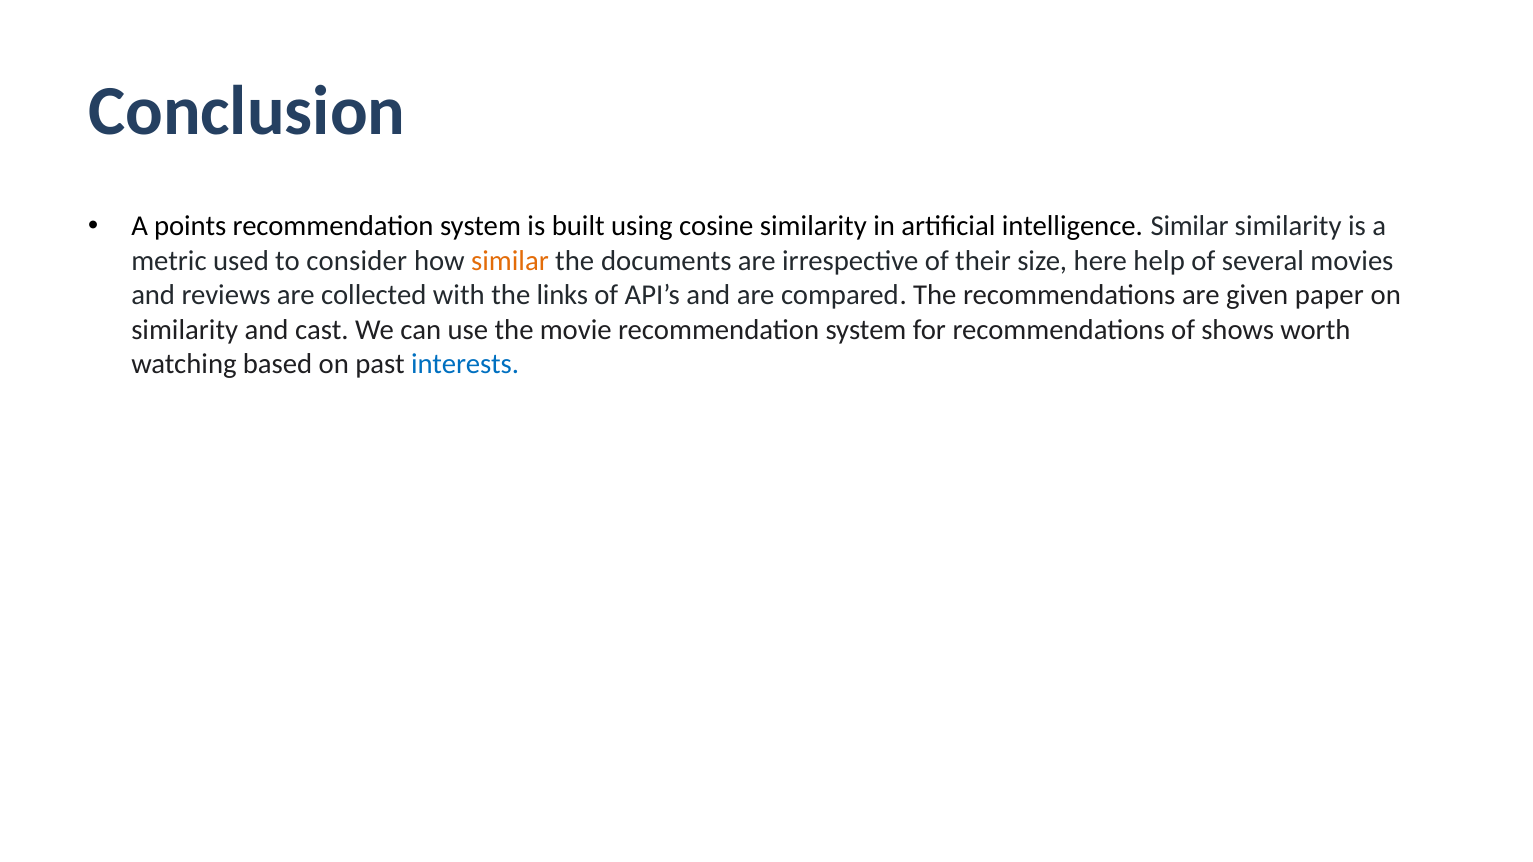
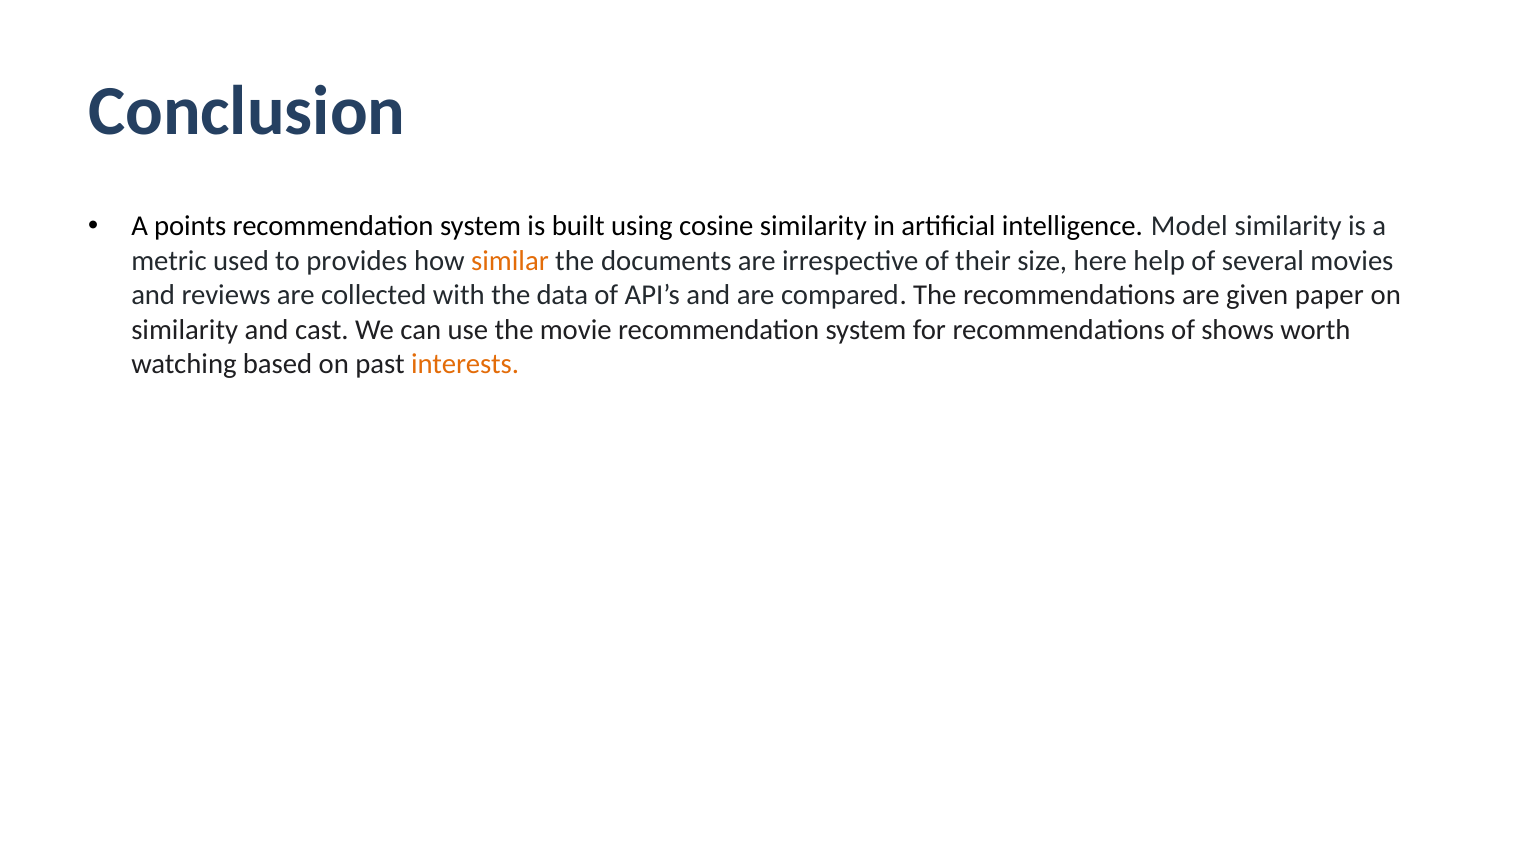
intelligence Similar: Similar -> Model (1189, 226)
consider: consider -> provides (357, 261)
links: links -> data (562, 295)
interests colour: blue -> orange (465, 364)
